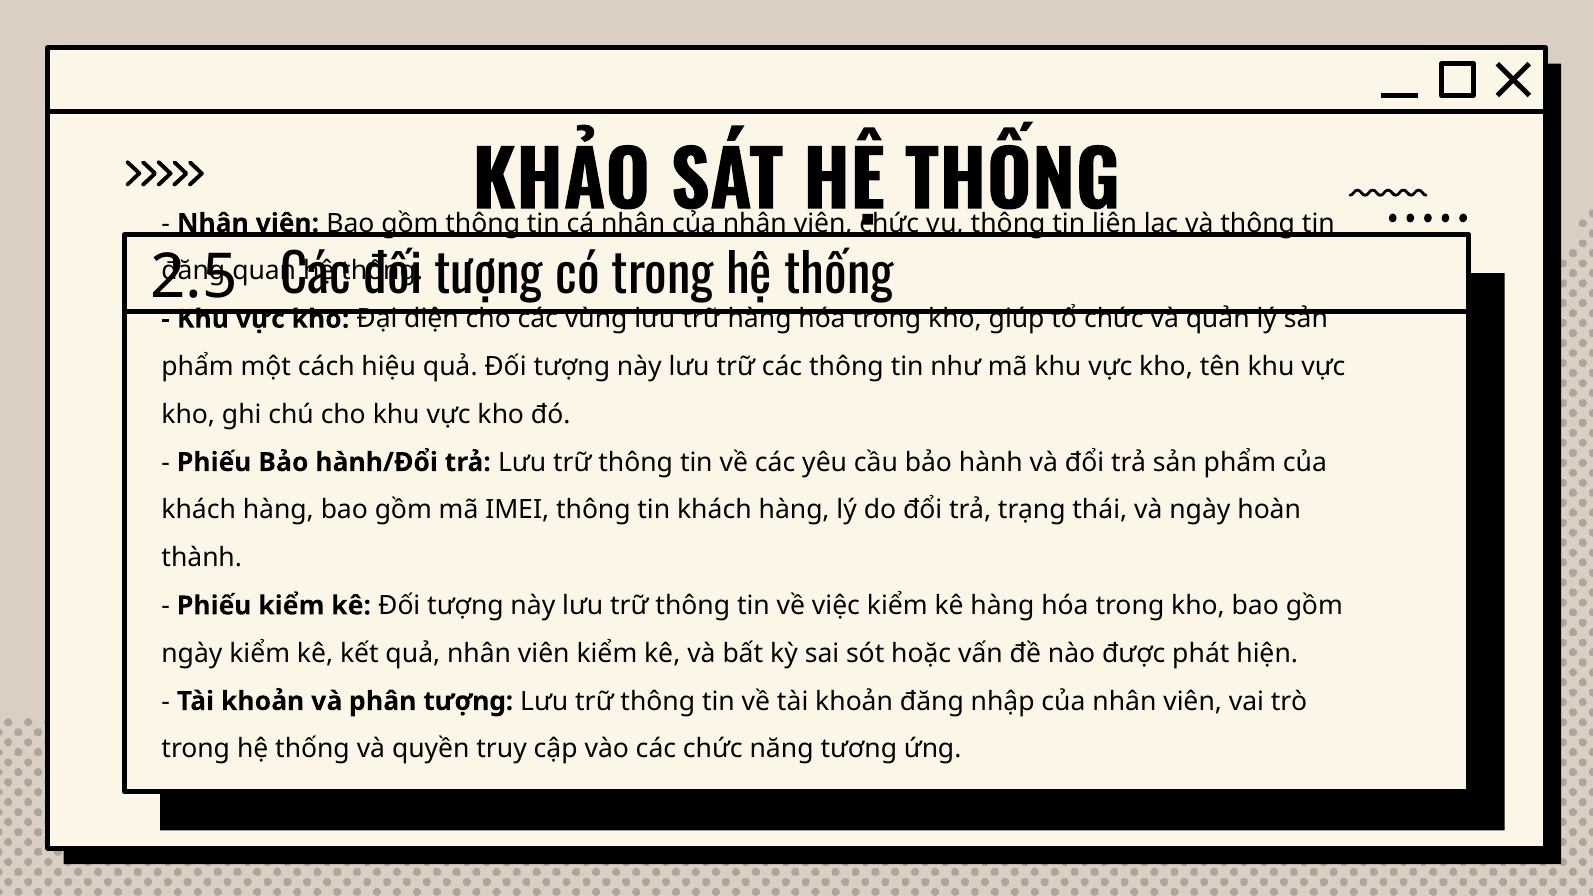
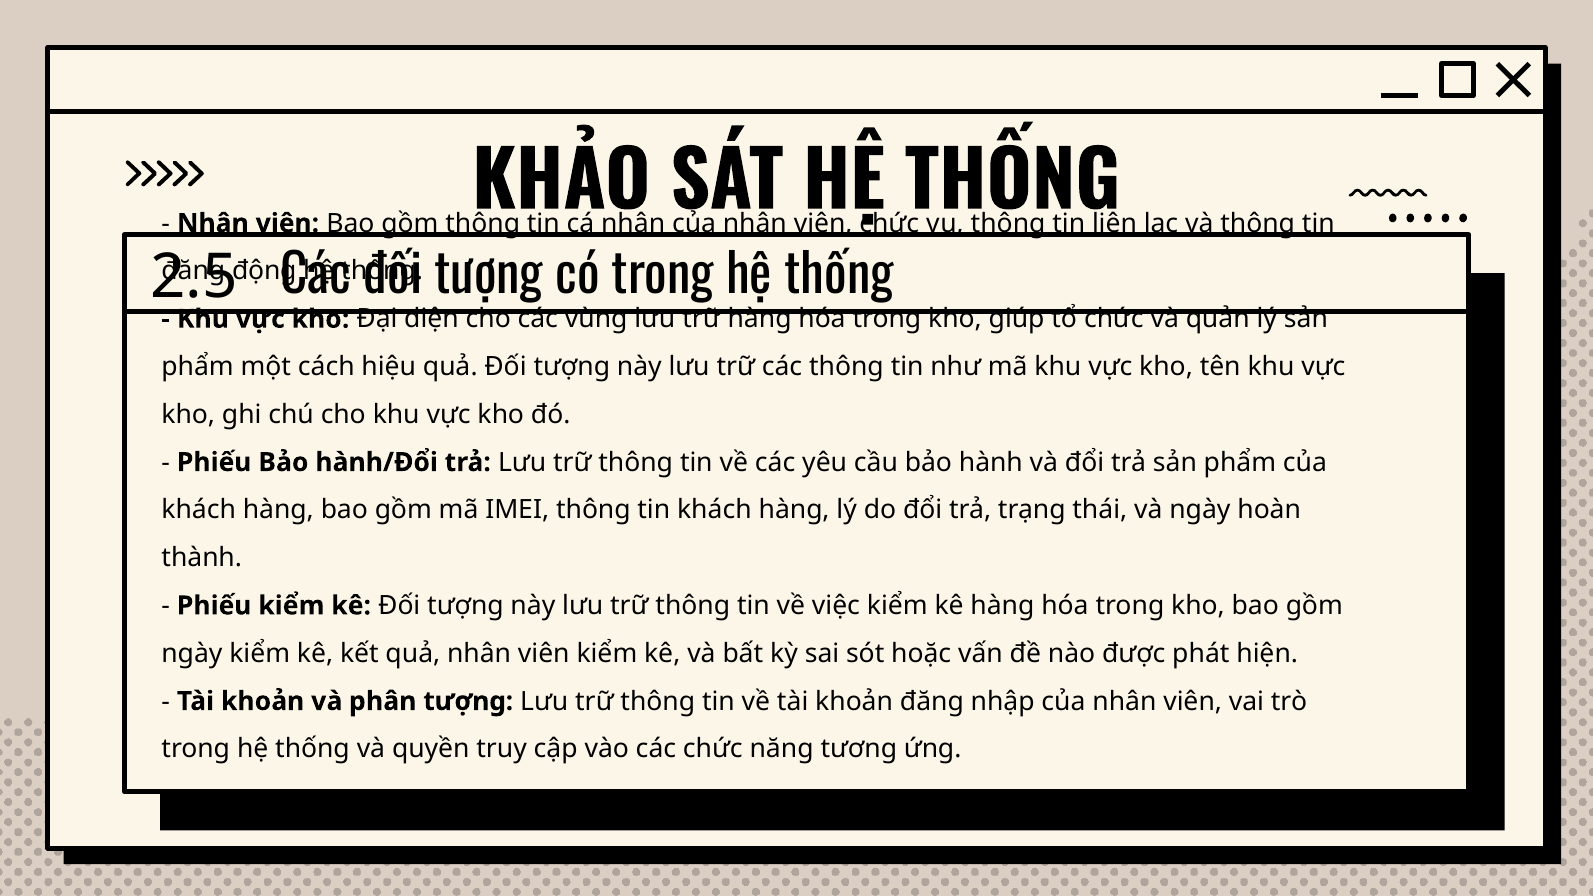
quan: quan -> động (264, 271)
